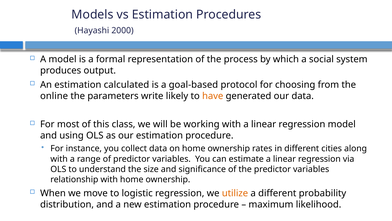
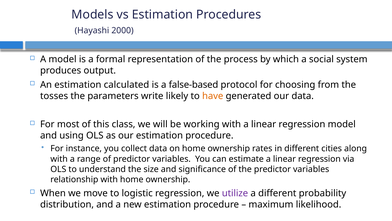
goal-based: goal-based -> false-based (193, 85)
online: online -> tosses (54, 96)
utilize colour: orange -> purple (235, 193)
